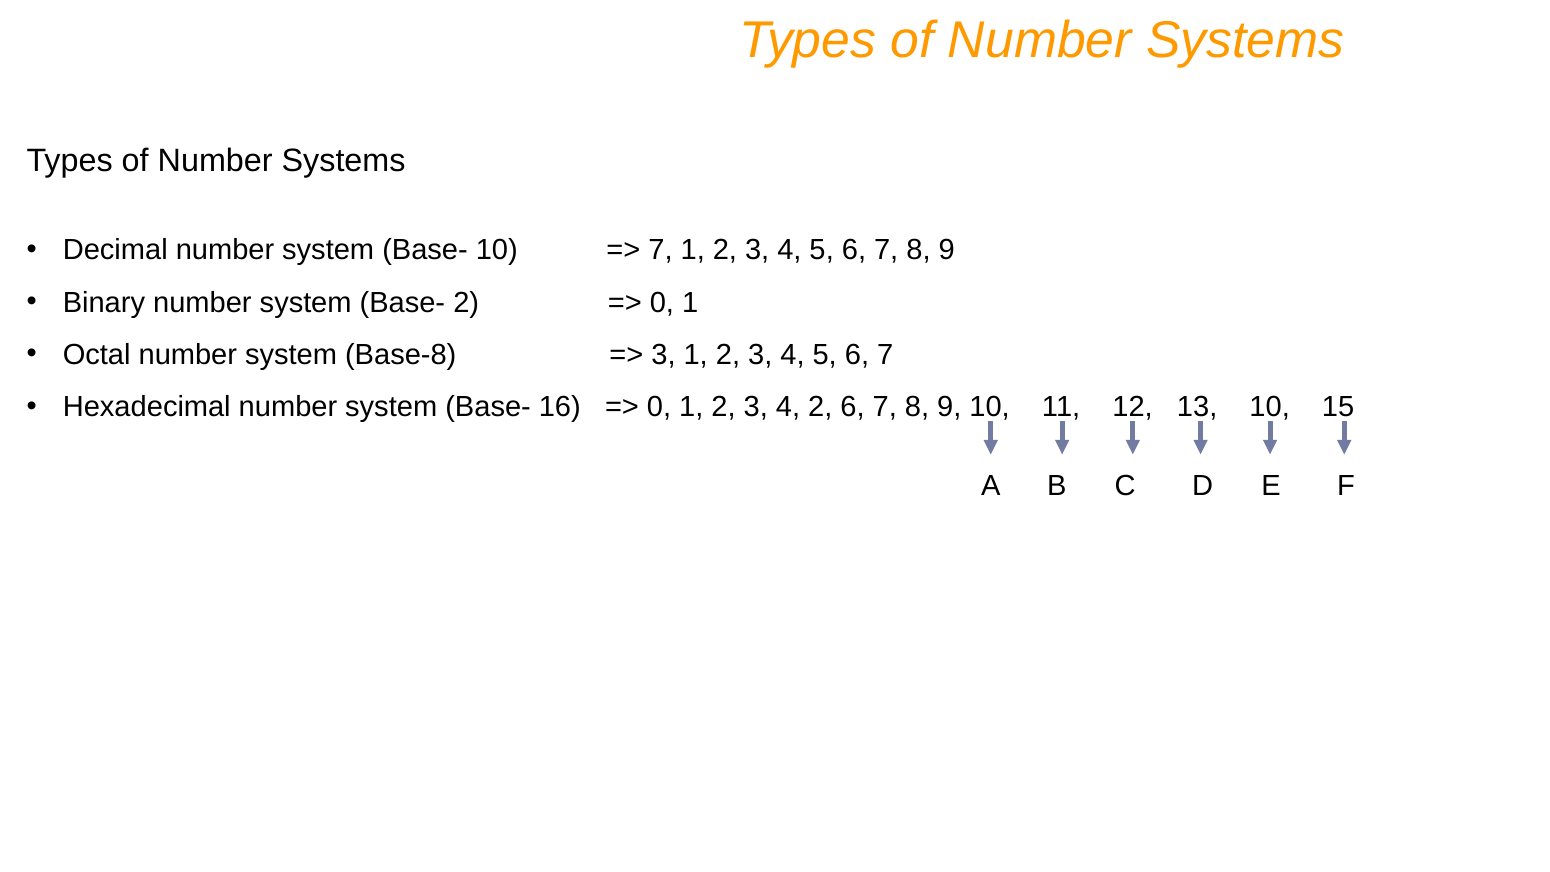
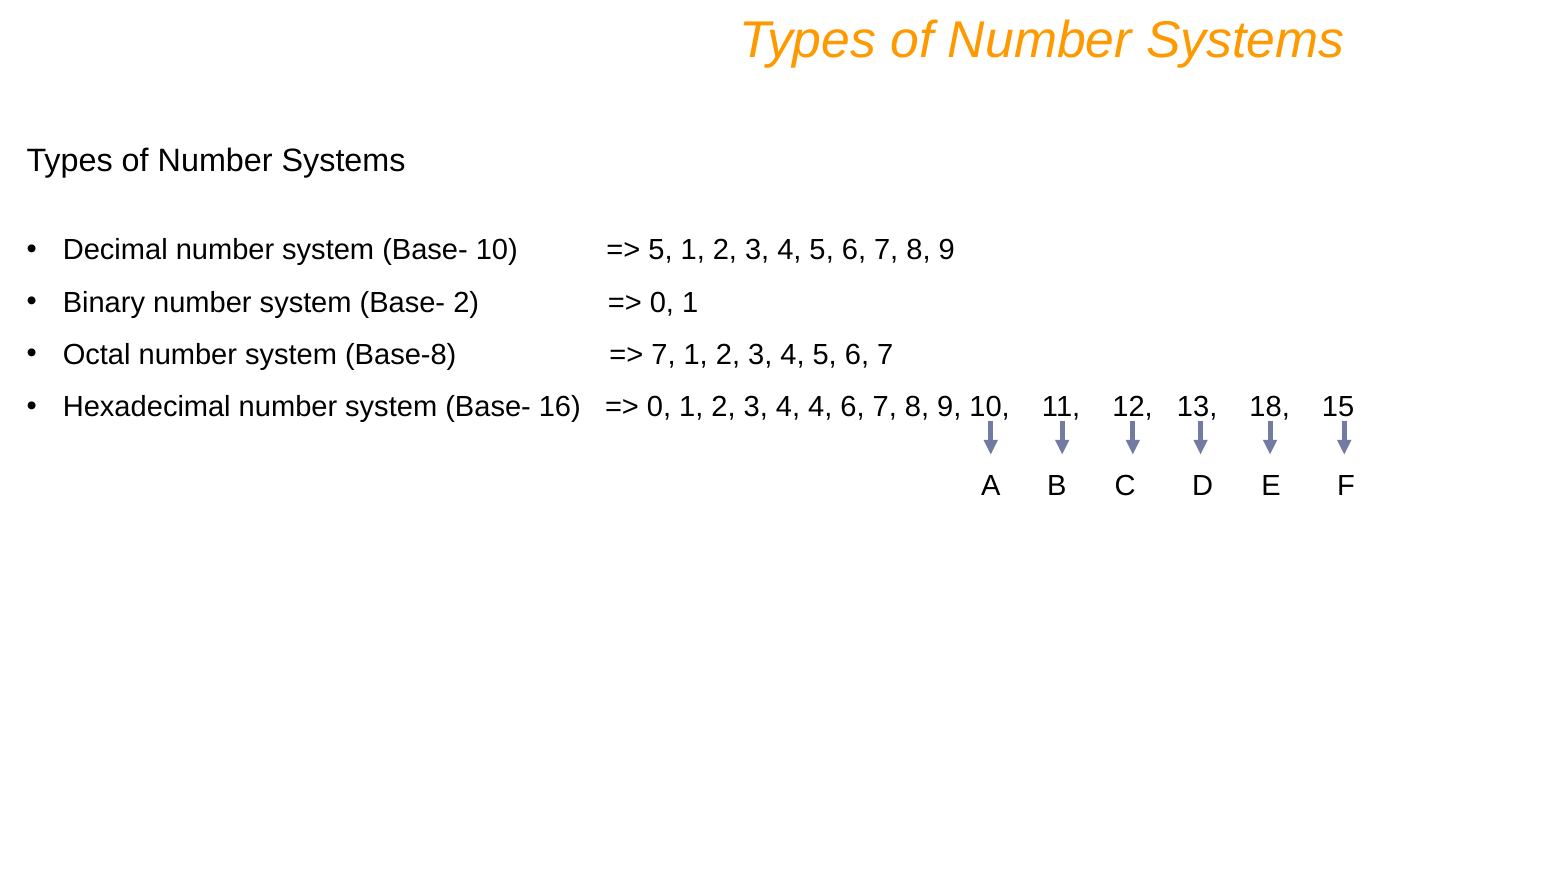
7: 7 -> 5 (660, 250)
3: 3 -> 7 (663, 355)
4 2: 2 -> 4 (820, 407)
13 10: 10 -> 18 (1270, 407)
